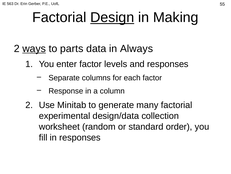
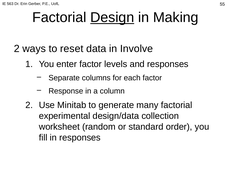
ways underline: present -> none (34, 48)
parts: parts -> reset (72, 48)
Always: Always -> Involve (137, 48)
